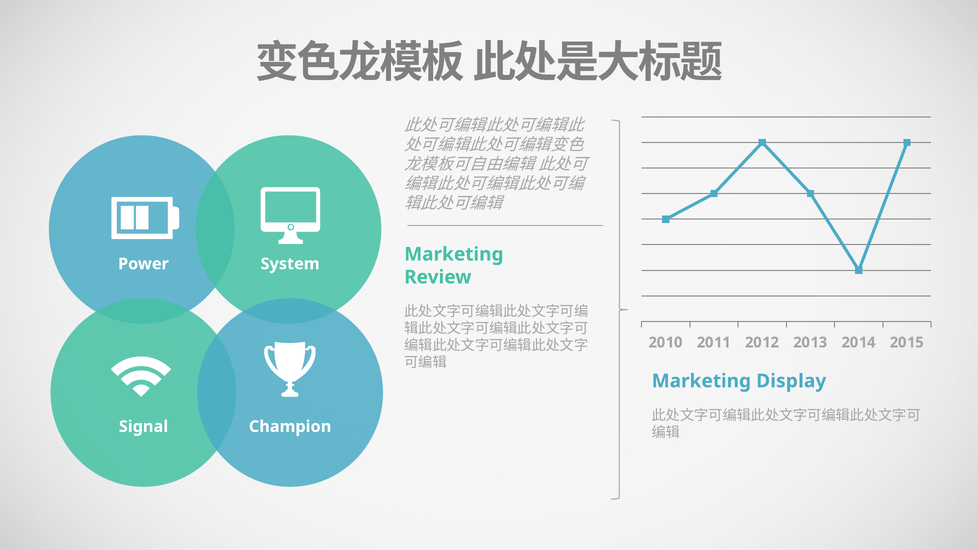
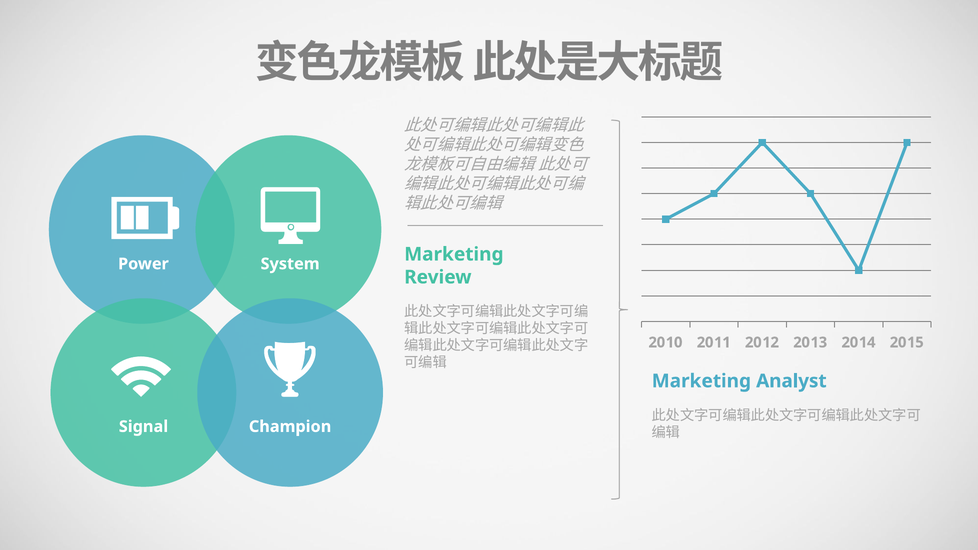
Display: Display -> Analyst (791, 381)
